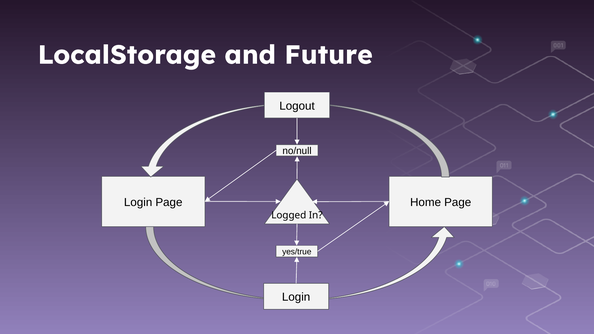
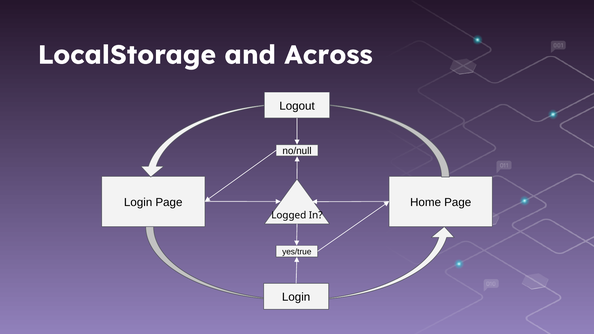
Future: Future -> Across (329, 55)
